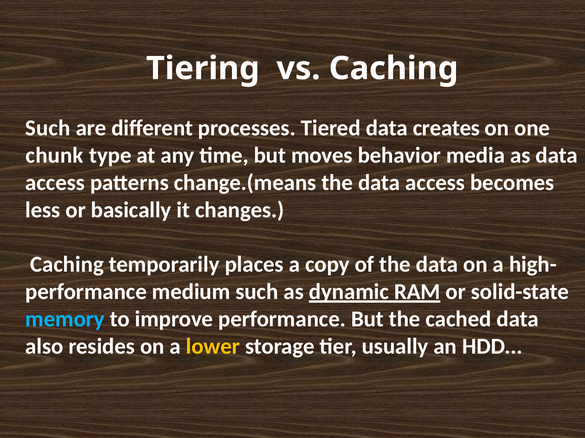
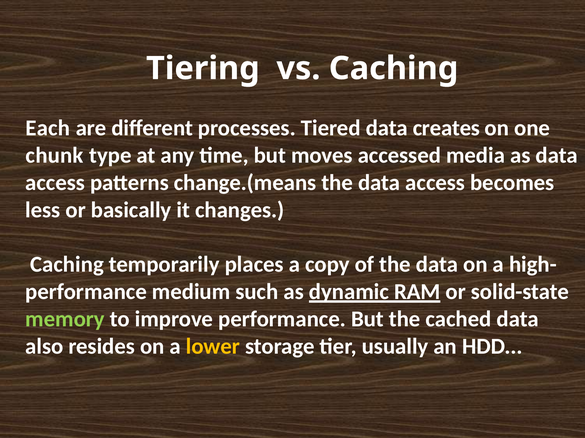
Such: Such -> Each (48, 128)
behavior: behavior -> accessed (399, 156)
memory colour: light blue -> light green (65, 320)
